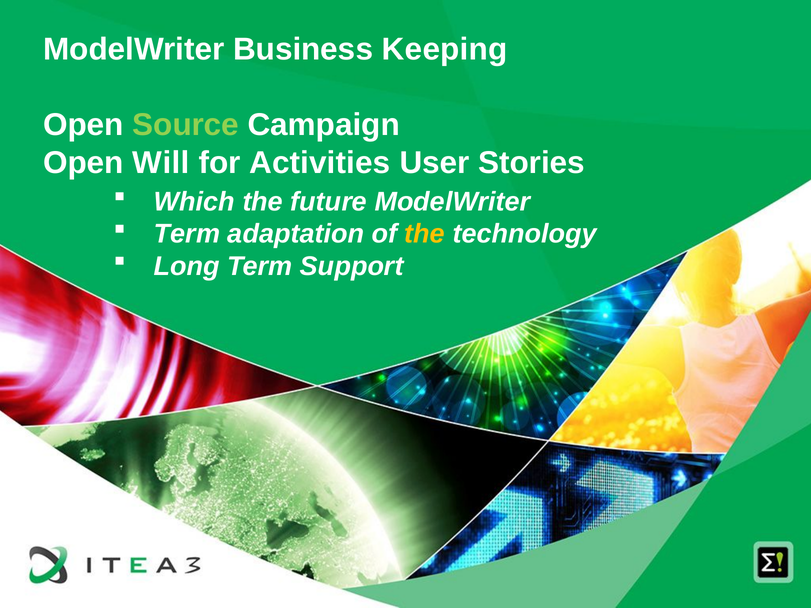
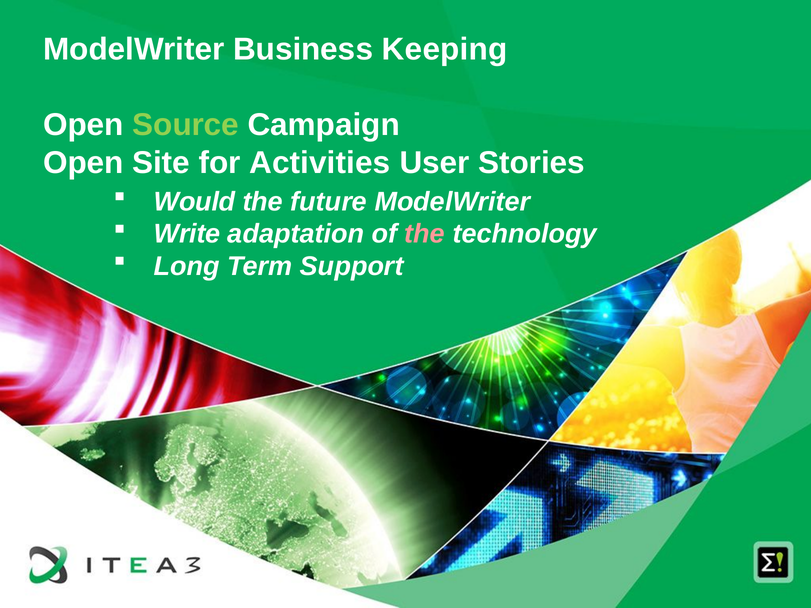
Will: Will -> Site (161, 163)
Which: Which -> Would (195, 202)
Term: Term -> Write (187, 234)
the colour: yellow -> pink (425, 234)
